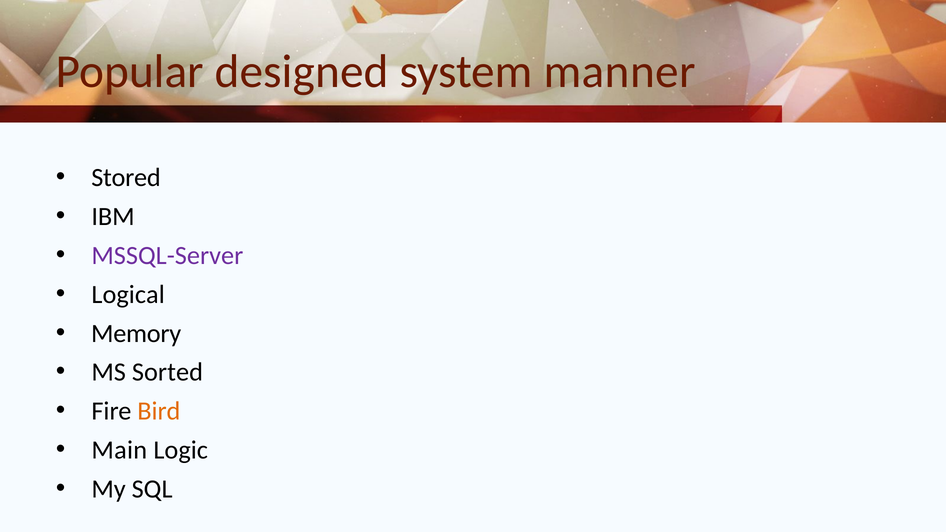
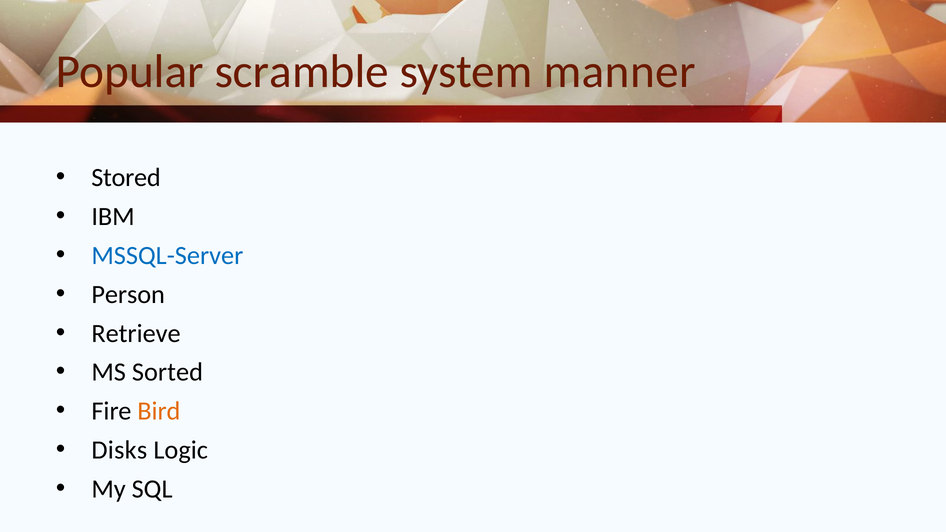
designed: designed -> scramble (302, 72)
MSSQL-Server colour: purple -> blue (167, 256)
Logical: Logical -> Person (128, 295)
Memory: Memory -> Retrieve (136, 333)
Main: Main -> Disks (119, 450)
